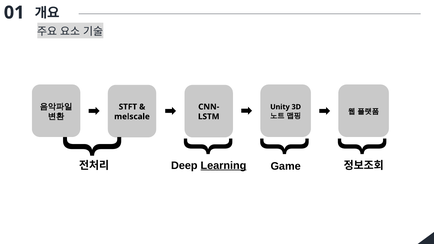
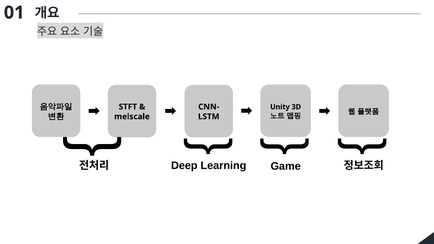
Learning underline: present -> none (223, 166)
